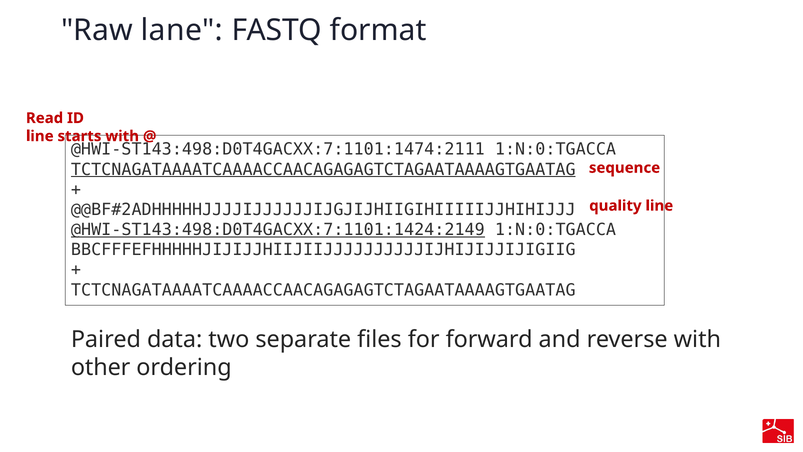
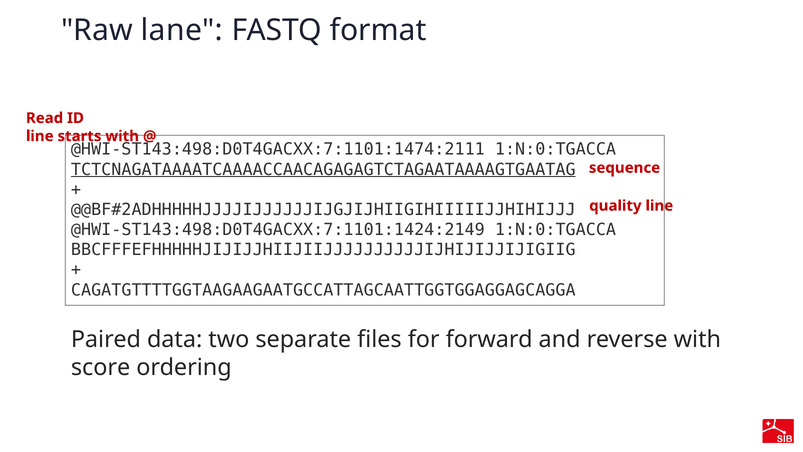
@HWI-ST143:498:D0T4GACXX:7:1101:1424:2149 underline: present -> none (278, 230)
TCTCNAGATAAAATCAAAACCAACAGAGAGTCTAGAATAAAAGTGAATAG: TCTCNAGATAAAATCAAAACCAACAGAGAGTCTAGAATAAAAGTGAATAG -> CAGATGTTTTGGTAAGAAGAATGCCATTAGCAATTGGTGGAGGAGCAGGA (323, 290)
other: other -> score (101, 367)
